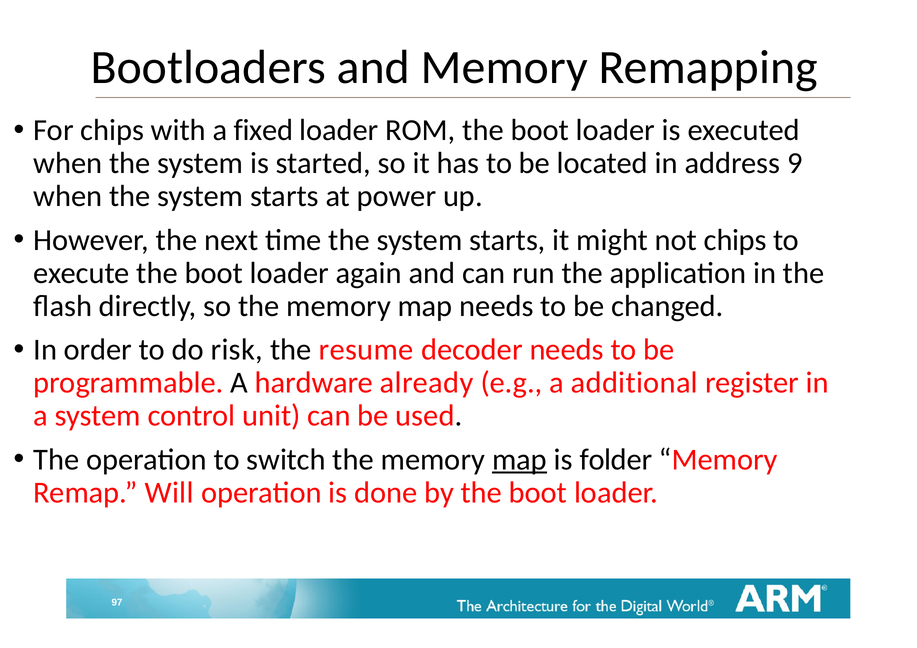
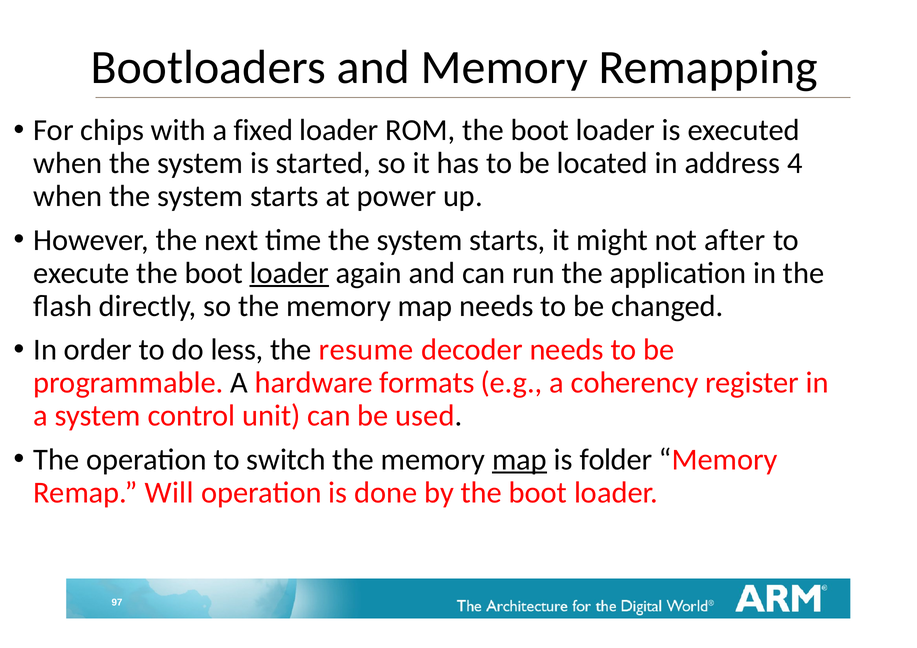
9: 9 -> 4 (795, 163)
not chips: chips -> after (735, 240)
loader underline: none -> present (289, 273)
risk: risk -> less (237, 350)
already: already -> formats (427, 383)
additional: additional -> coherency (635, 383)
